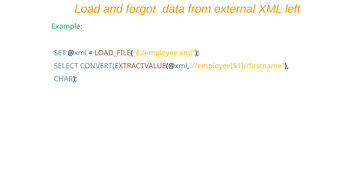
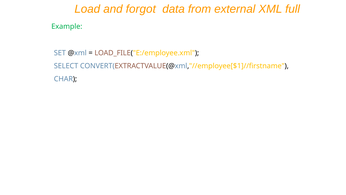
left: left -> full (293, 9)
